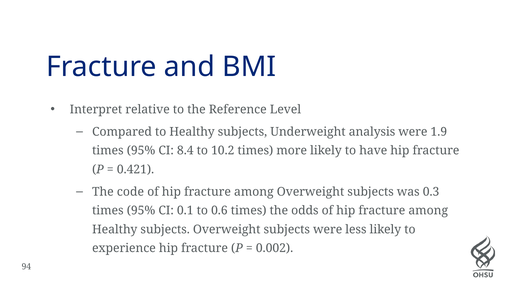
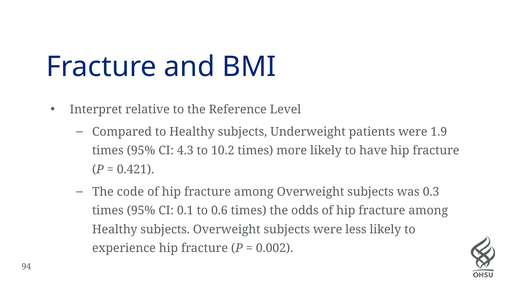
analysis: analysis -> patients (372, 132)
8.4: 8.4 -> 4.3 (185, 151)
